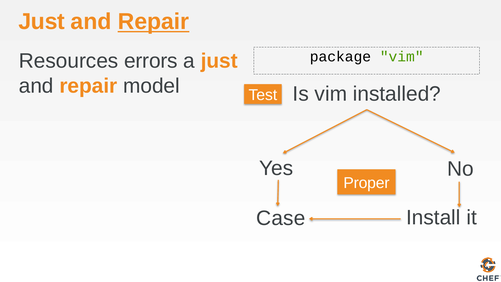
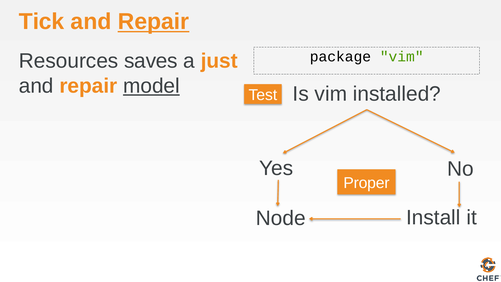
Just: Just -> Tick (42, 22)
errors: errors -> saves (151, 61)
model underline: none -> present (151, 86)
Case: Case -> Node (281, 218)
